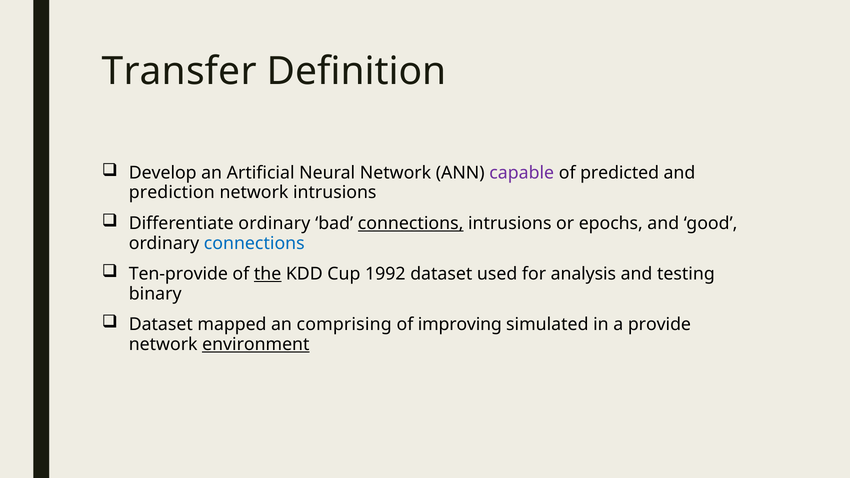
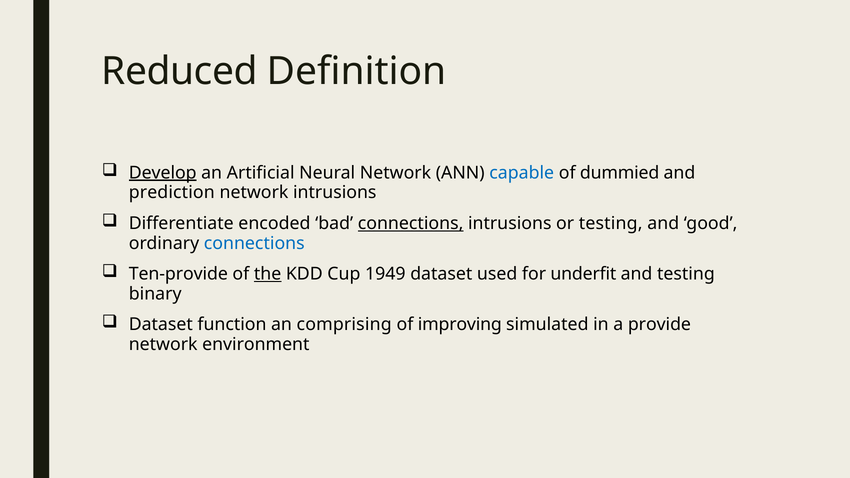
Transfer: Transfer -> Reduced (180, 71)
Develop underline: none -> present (163, 173)
capable colour: purple -> blue (522, 173)
predicted: predicted -> dummied (620, 173)
Differentiate ordinary: ordinary -> encoded (274, 223)
or epochs: epochs -> testing (611, 223)
1992: 1992 -> 1949 (385, 274)
analysis: analysis -> underfit (583, 274)
mapped: mapped -> function (232, 324)
environment underline: present -> none (256, 344)
